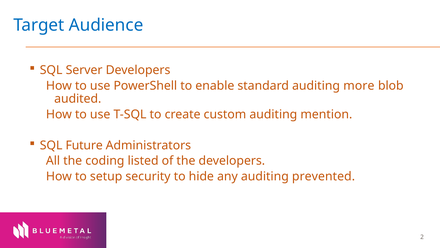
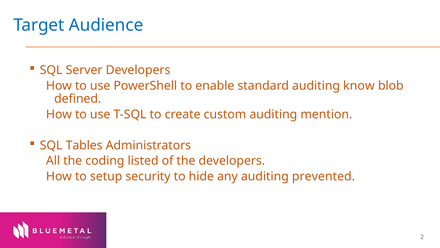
more: more -> know (359, 85)
audited: audited -> defined (78, 99)
Future: Future -> Tables (84, 145)
